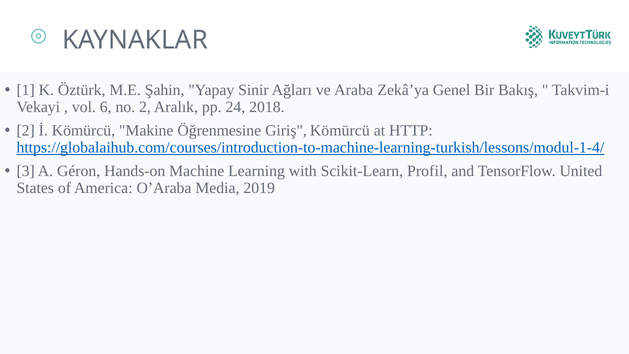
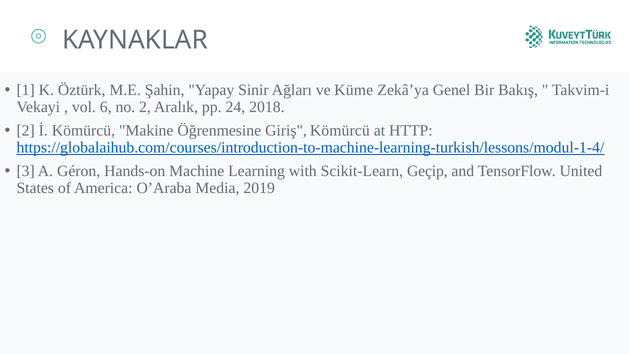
Araba: Araba -> Küme (354, 90)
Profil: Profil -> Geçip (427, 171)
